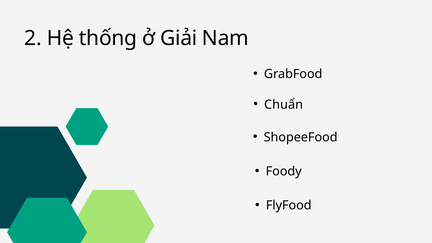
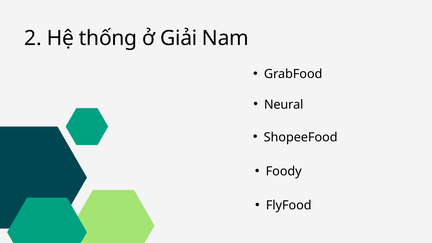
Chuẩn: Chuẩn -> Neural (284, 105)
